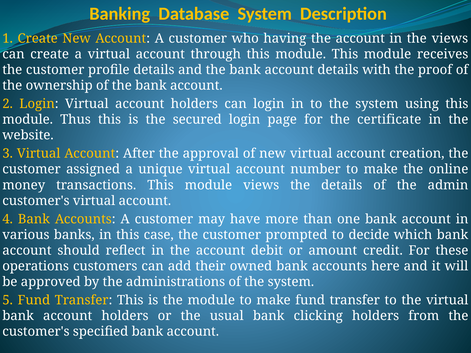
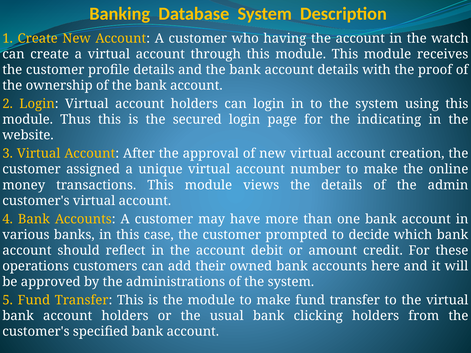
the views: views -> watch (450, 39)
certificate: certificate -> indicating (389, 120)
